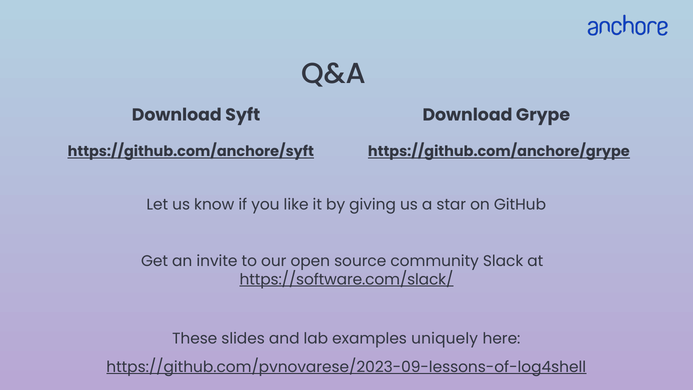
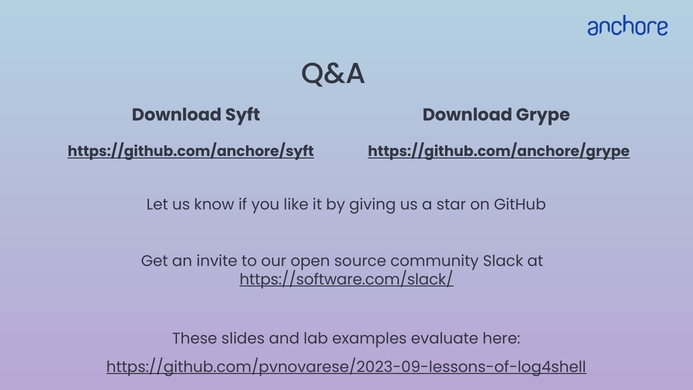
uniquely: uniquely -> evaluate (445, 339)
